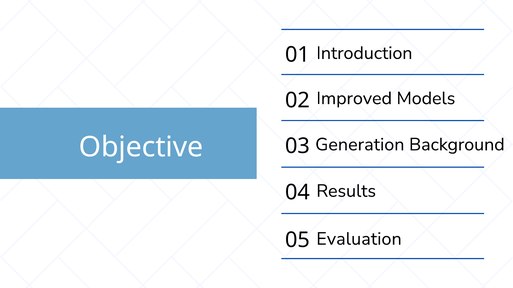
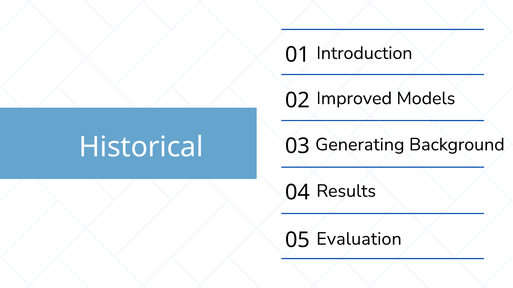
Generation: Generation -> Generating (360, 145)
Objective: Objective -> Historical (141, 147)
